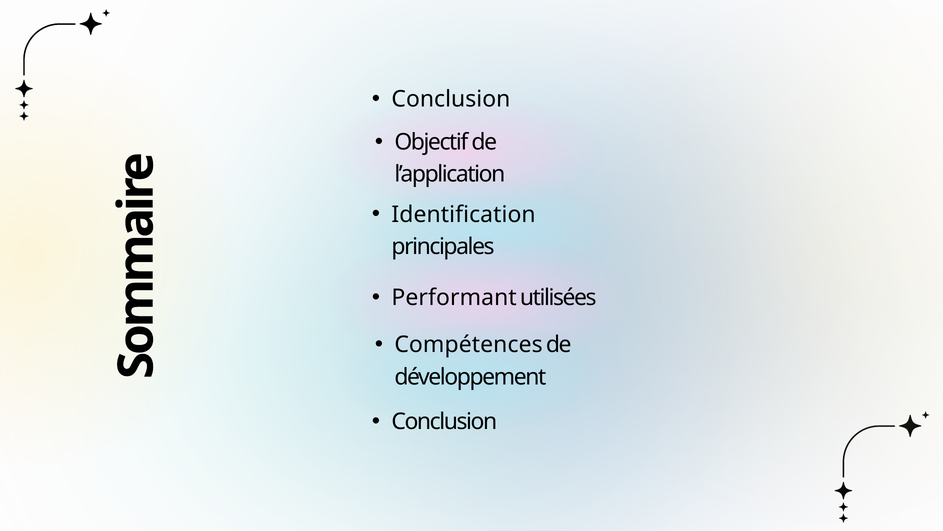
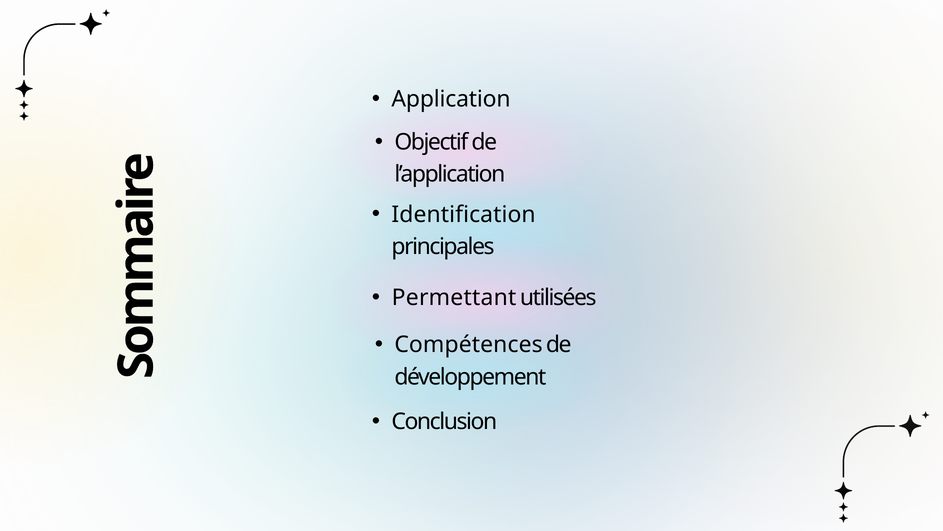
Conclusion: Conclusion -> Application (451, 99)
Performant: Performant -> Permettant (454, 297)
